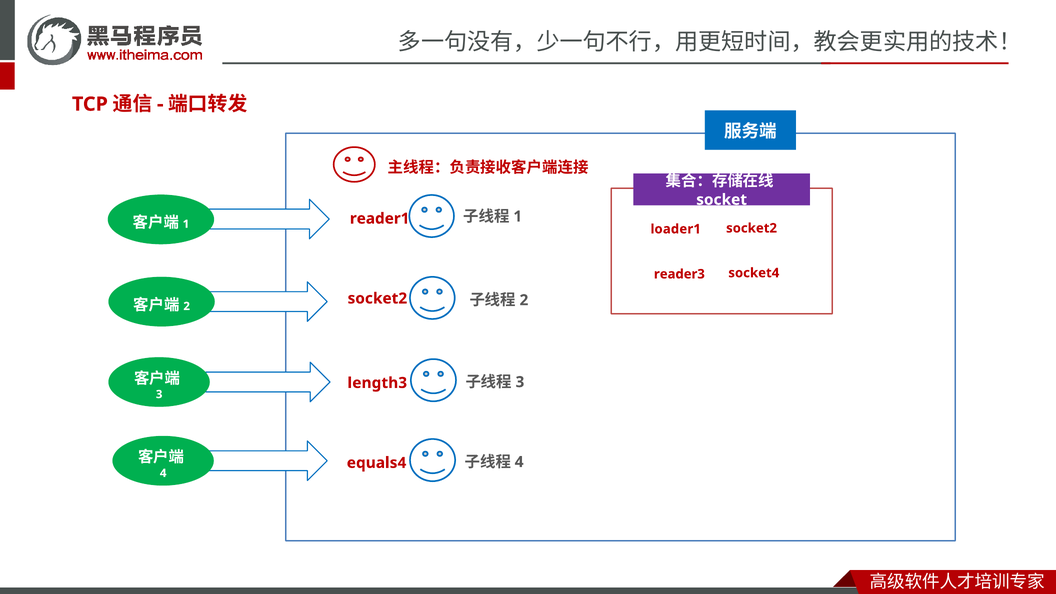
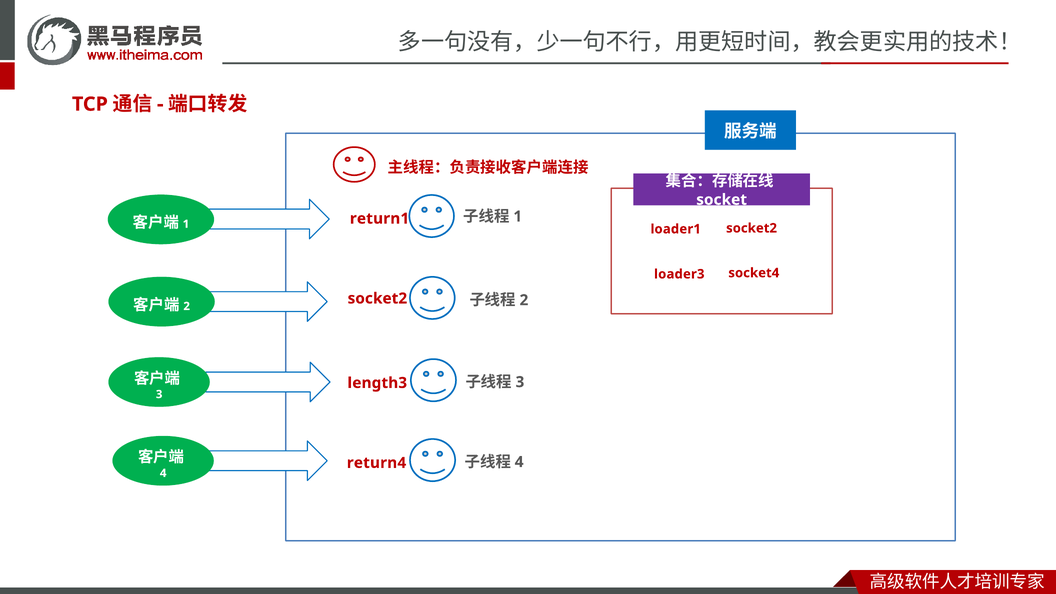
reader1: reader1 -> return1 (380, 219)
reader3: reader3 -> loader3 (679, 274)
equals4: equals4 -> return4 (376, 463)
